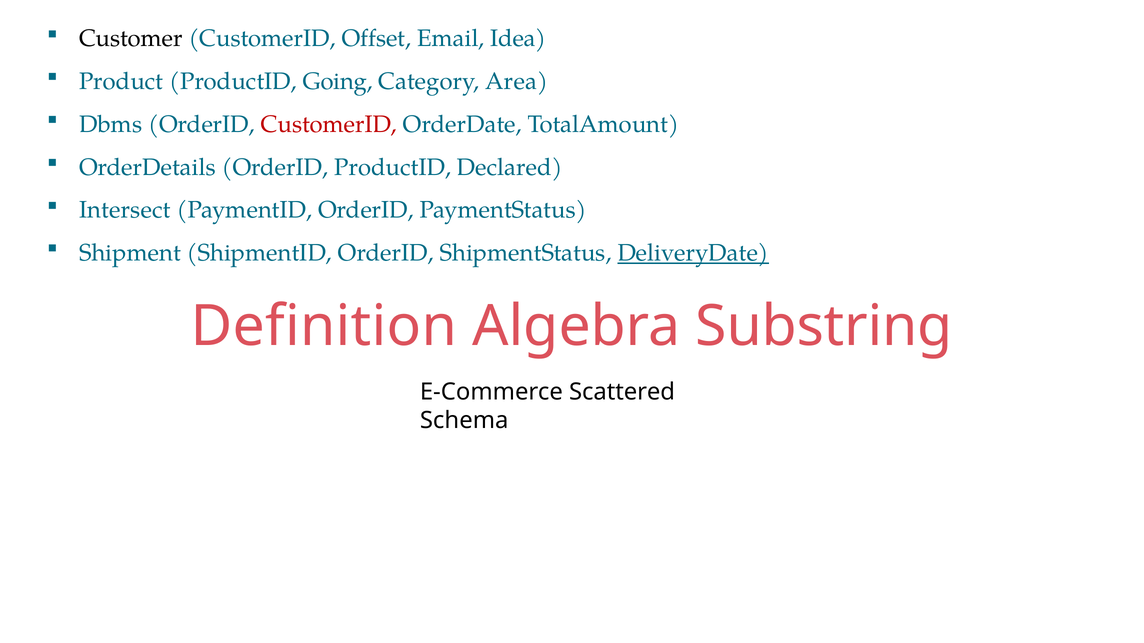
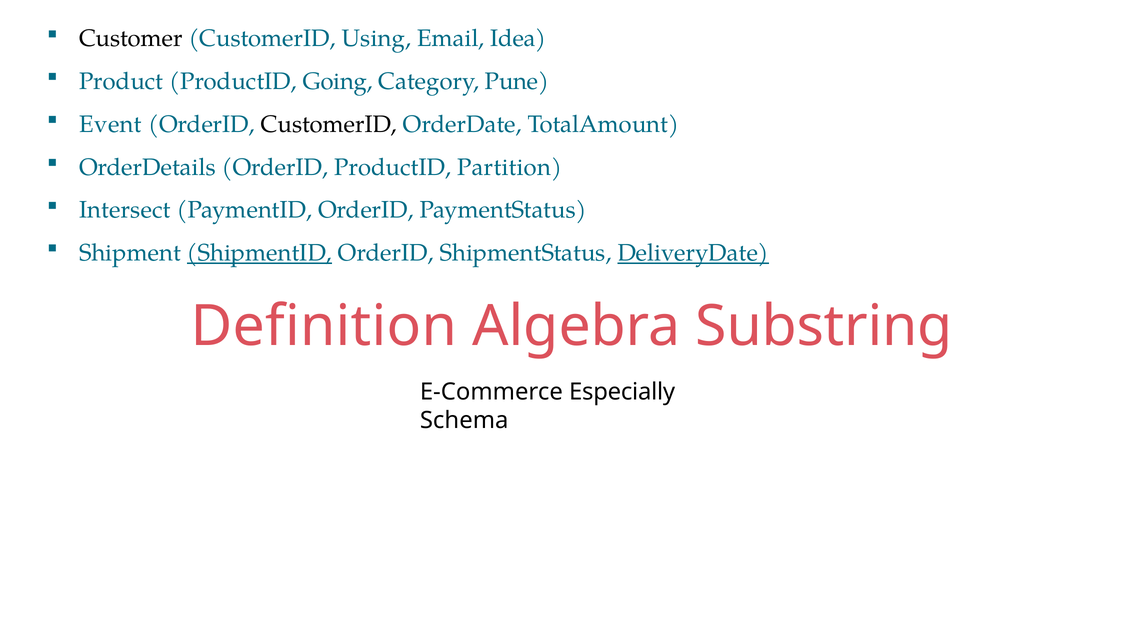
Offset: Offset -> Using (376, 39)
Area: Area -> Pune (517, 82)
Dbms: Dbms -> Event (111, 124)
CustomerID colour: red -> black (329, 124)
Declared: Declared -> Partition (510, 167)
ShipmentID underline: none -> present (259, 253)
Scattered: Scattered -> Especially (622, 392)
